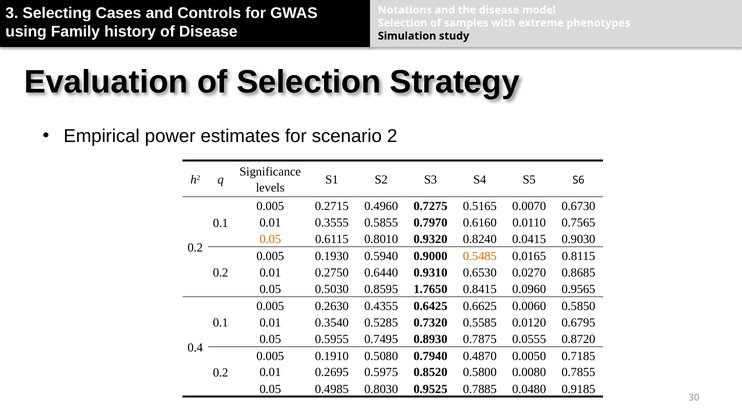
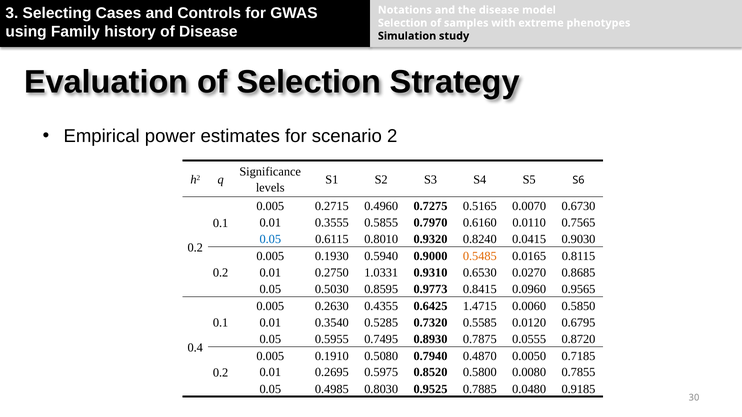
0.05 colour: orange -> blue (270, 240)
0.6440: 0.6440 -> 1.0331 (381, 273)
1.7650: 1.7650 -> 0.9773 (431, 290)
0.6625: 0.6625 -> 1.4715 (480, 306)
